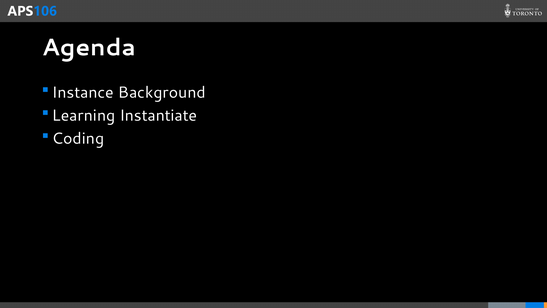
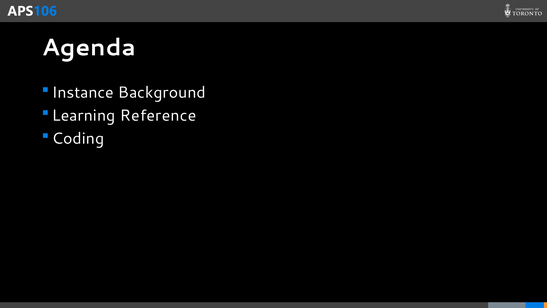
Instantiate: Instantiate -> Reference (158, 115)
